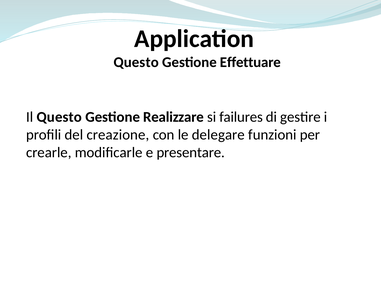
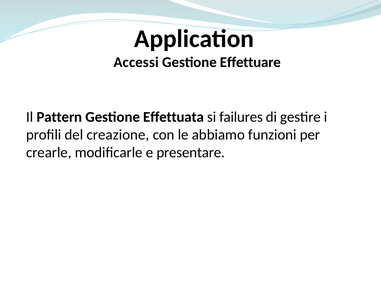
Questo: Questo -> Accessi (136, 62)
Il Questo: Questo -> Pattern (59, 117)
Realizzare: Realizzare -> Effettuata (174, 117)
delegare: delegare -> abbiamo (218, 135)
